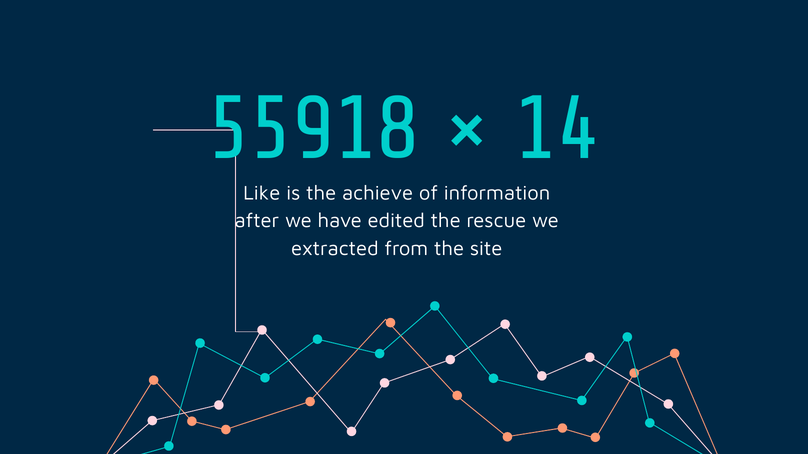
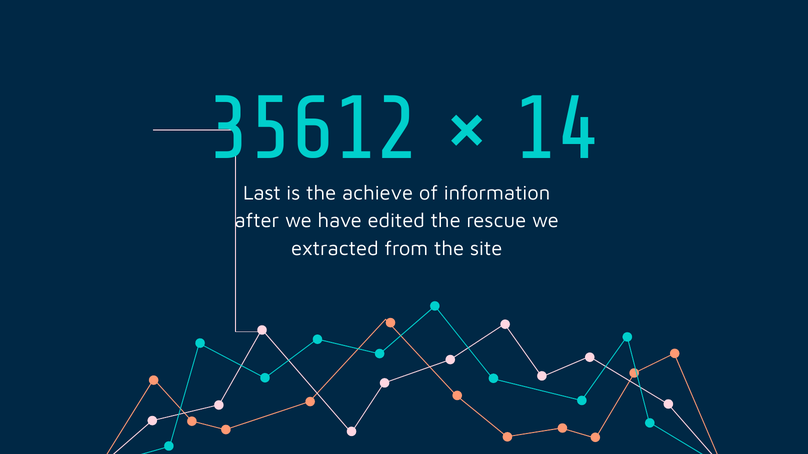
55918: 55918 -> 35612 (314, 129)
Like: Like -> Last (262, 193)
